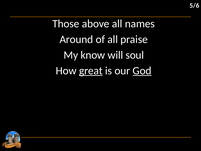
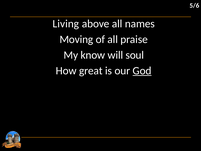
Those: Those -> Living (66, 24)
Around: Around -> Moving (76, 39)
great underline: present -> none (91, 71)
